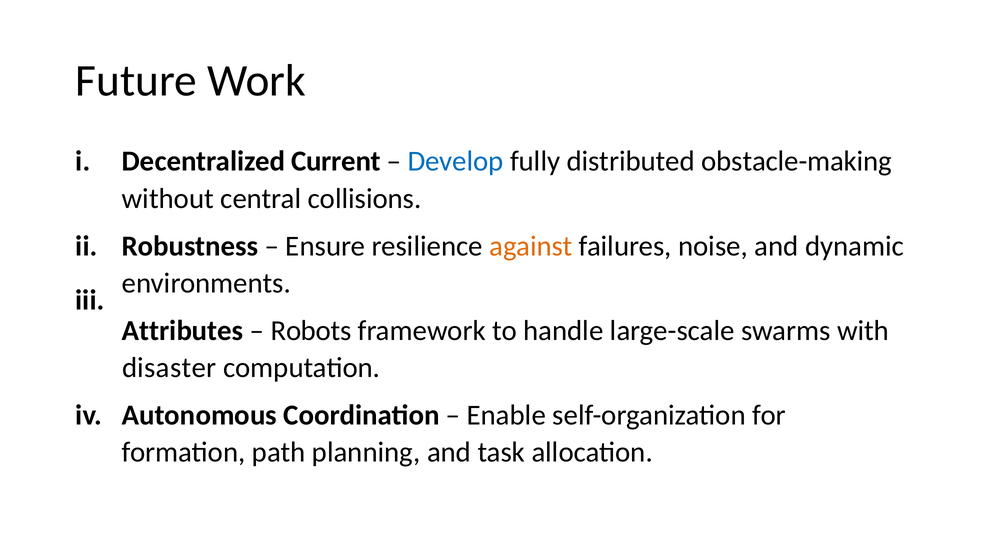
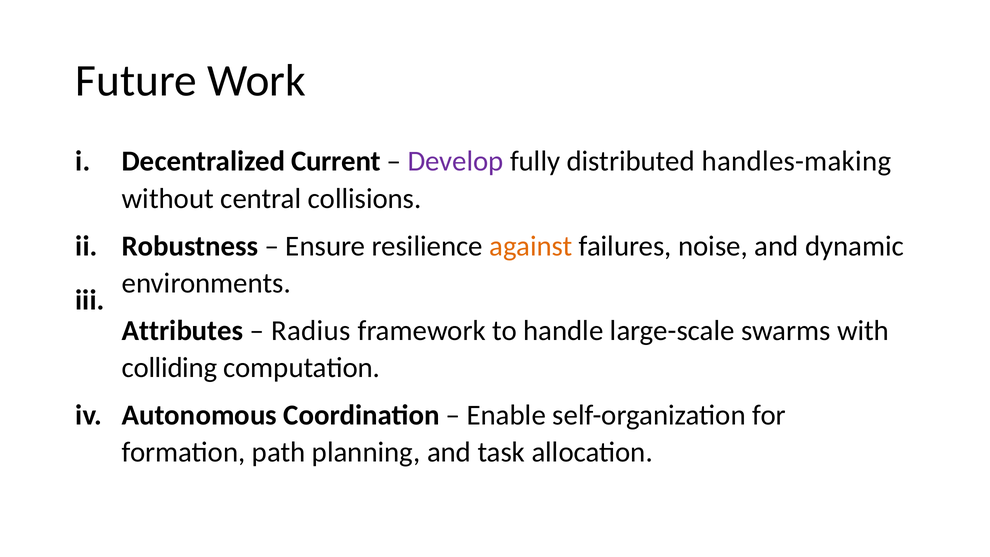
Develop colour: blue -> purple (456, 161)
obstacle-making: obstacle-making -> handles-making (796, 161)
Robots: Robots -> Radius (311, 331)
disaster: disaster -> colliding (169, 368)
